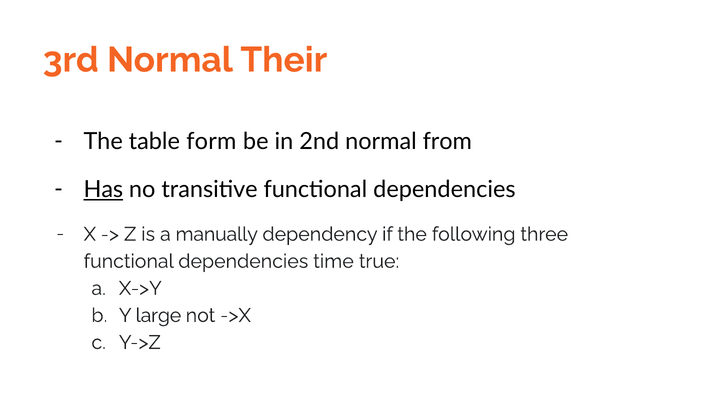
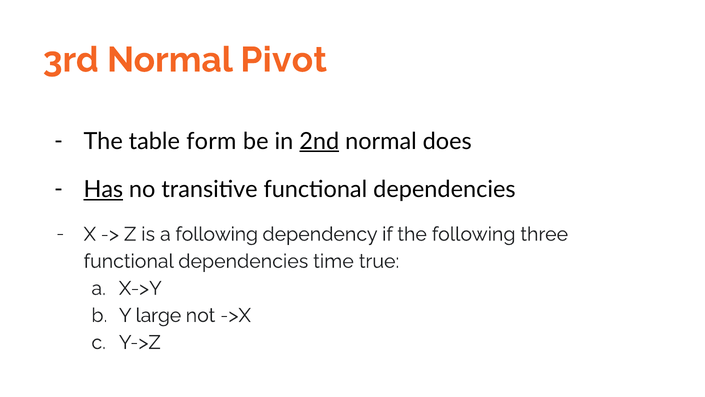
Their: Their -> Pivot (284, 60)
2nd underline: none -> present (319, 141)
from: from -> does (447, 141)
a manually: manually -> following (217, 234)
